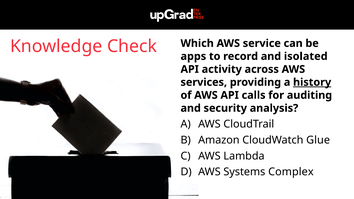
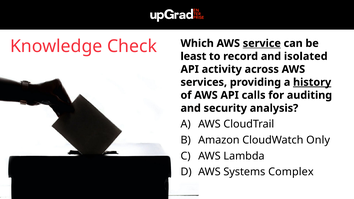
service underline: none -> present (262, 43)
apps: apps -> least (193, 56)
Glue: Glue -> Only (318, 140)
